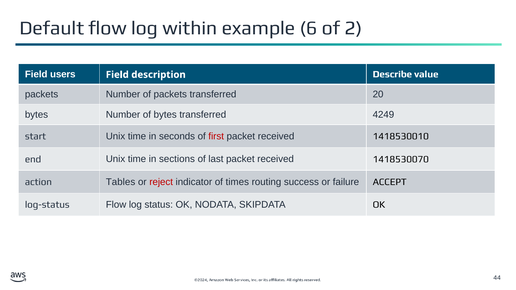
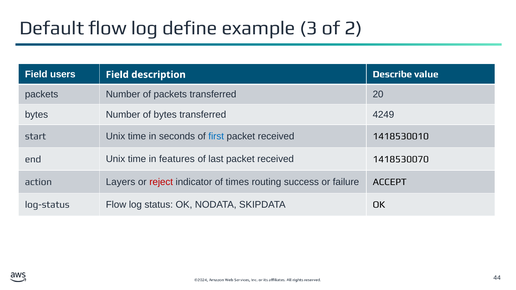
within: within -> define (190, 28)
6: 6 -> 3 (309, 28)
first colour: red -> blue (216, 136)
sections: sections -> features (177, 159)
Tables: Tables -> Layers (121, 182)
